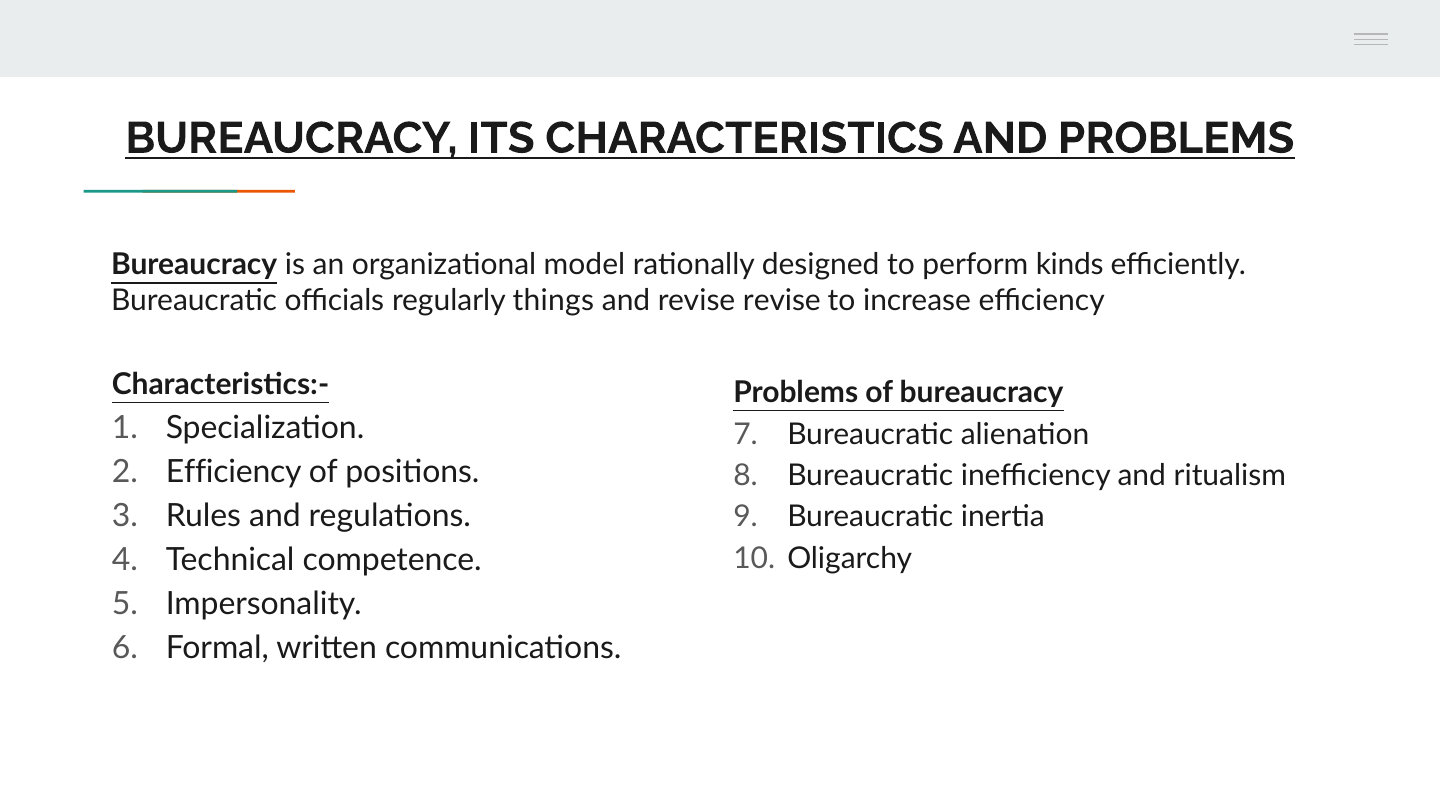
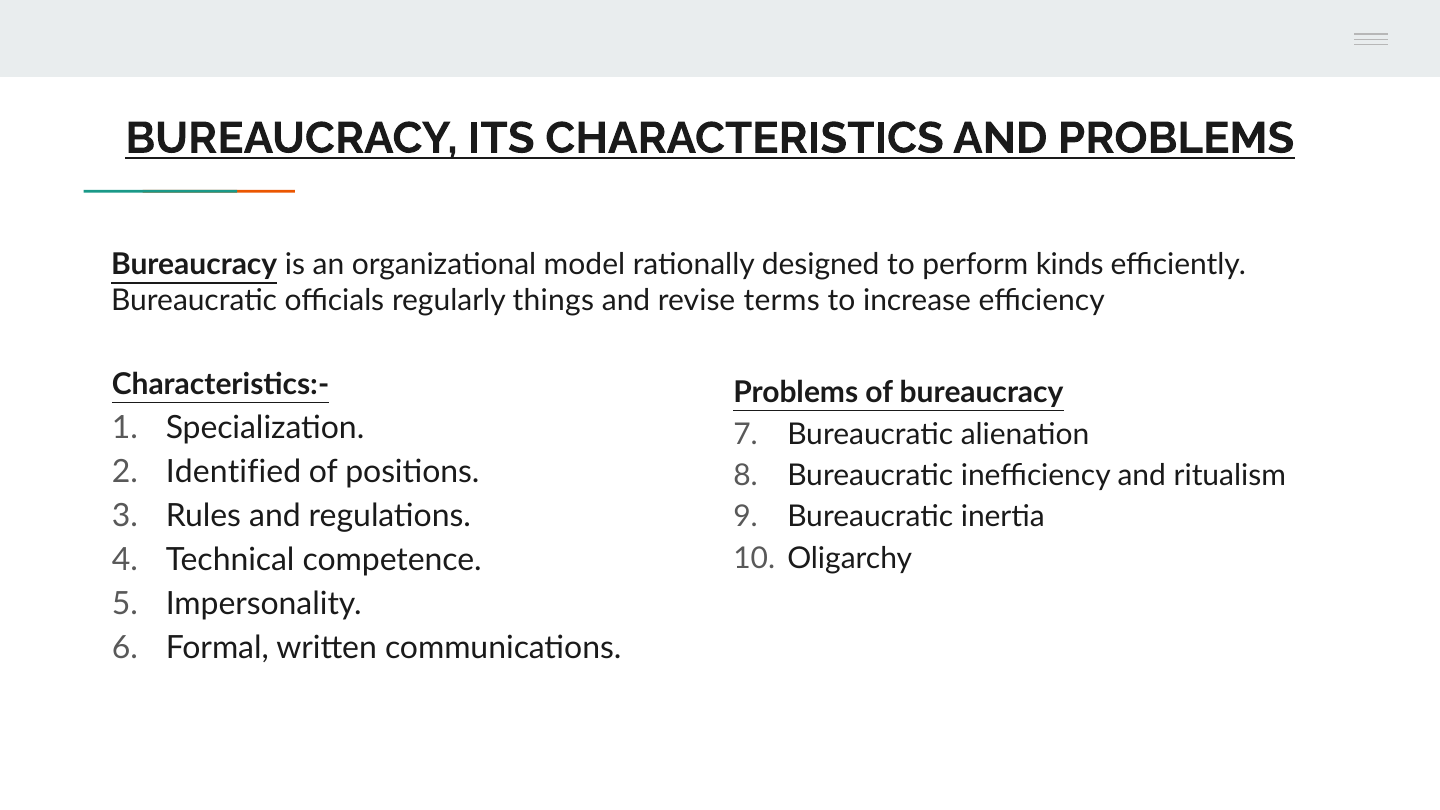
revise revise: revise -> terms (782, 301)
Efficiency: Efficiency -> Identified (234, 472)
